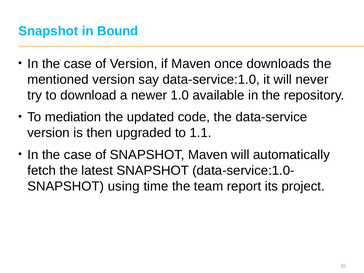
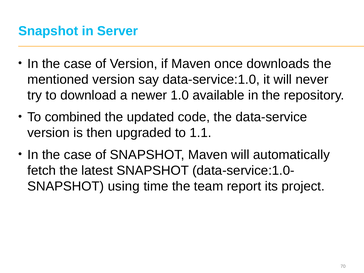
Bound: Bound -> Server (118, 31)
mediation: mediation -> combined (73, 117)
